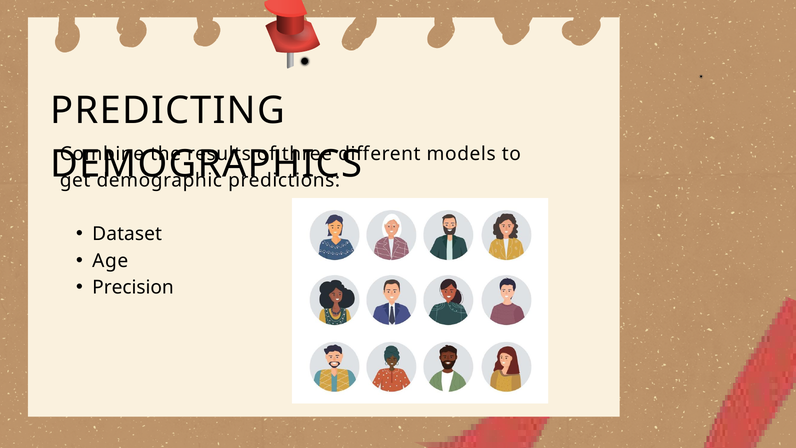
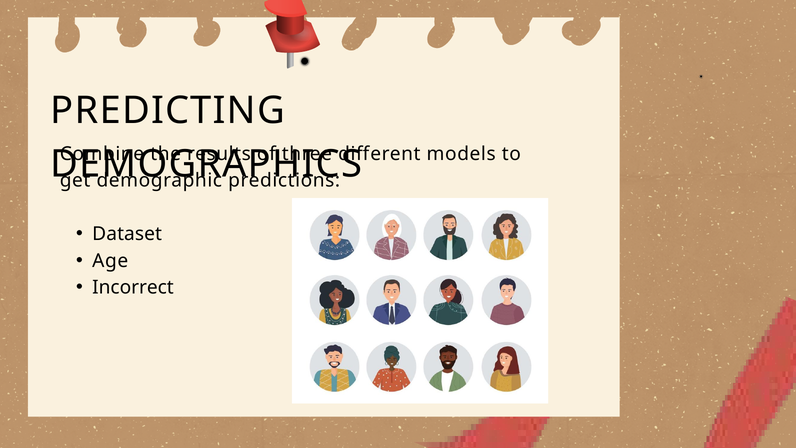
Precision: Precision -> Incorrect (133, 287)
